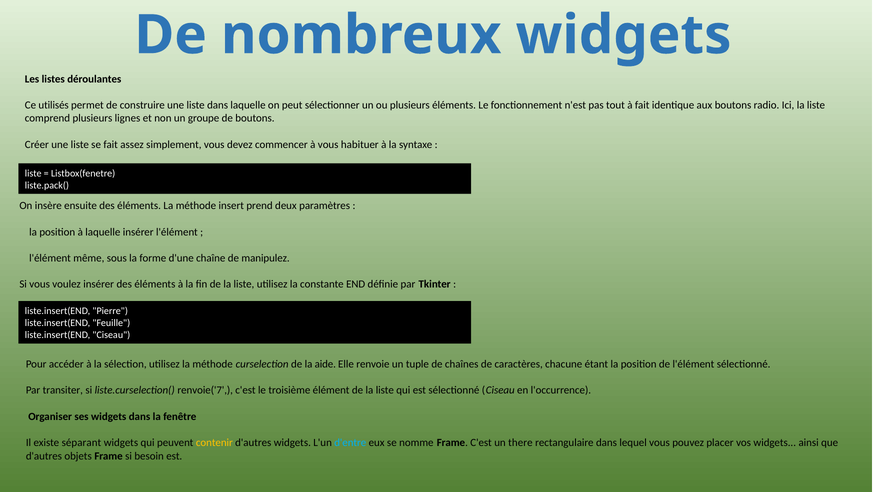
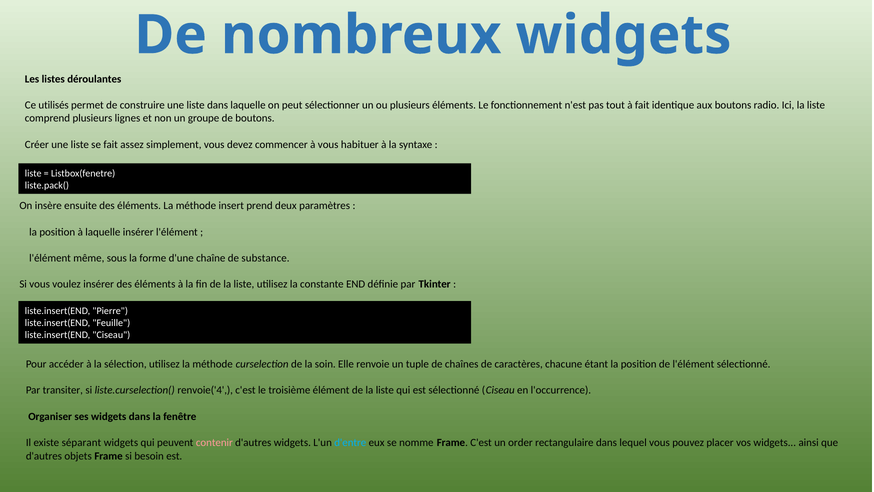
manipulez: manipulez -> substance (266, 258)
aide: aide -> soin (325, 364)
renvoie('7: renvoie('7 -> renvoie('4 (205, 390)
contenir colour: yellow -> pink (214, 443)
there: there -> order (520, 443)
